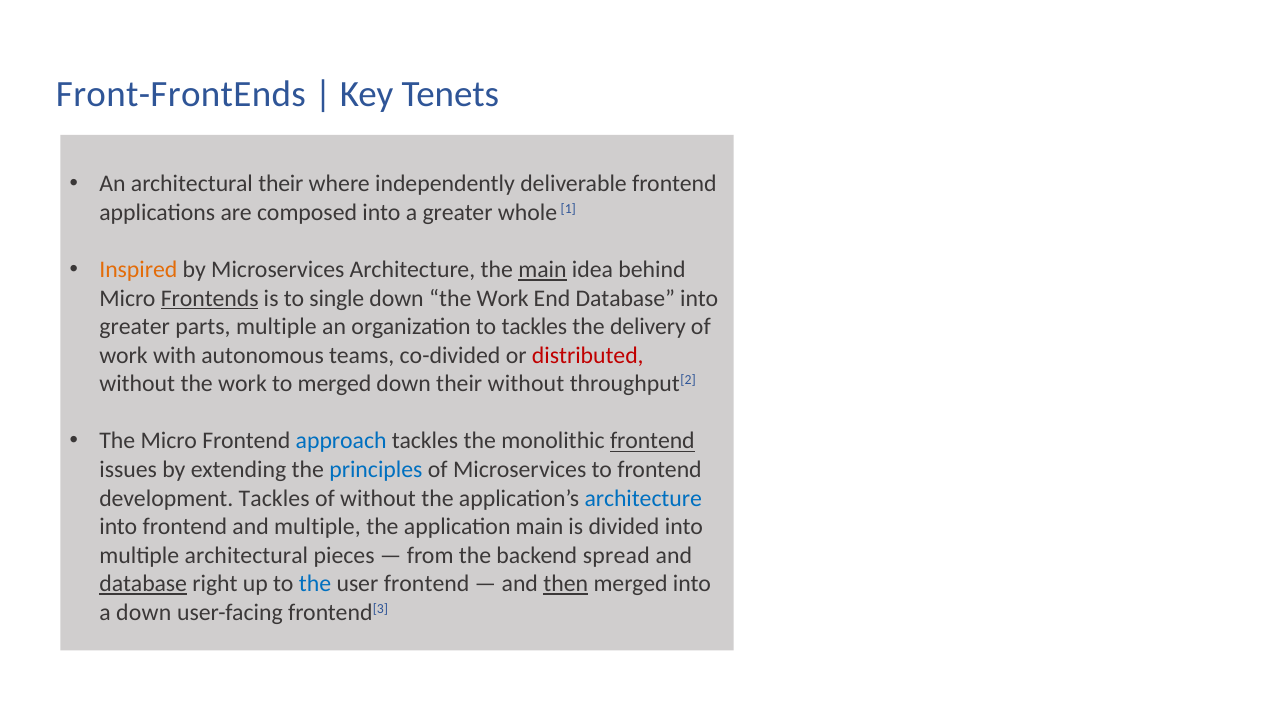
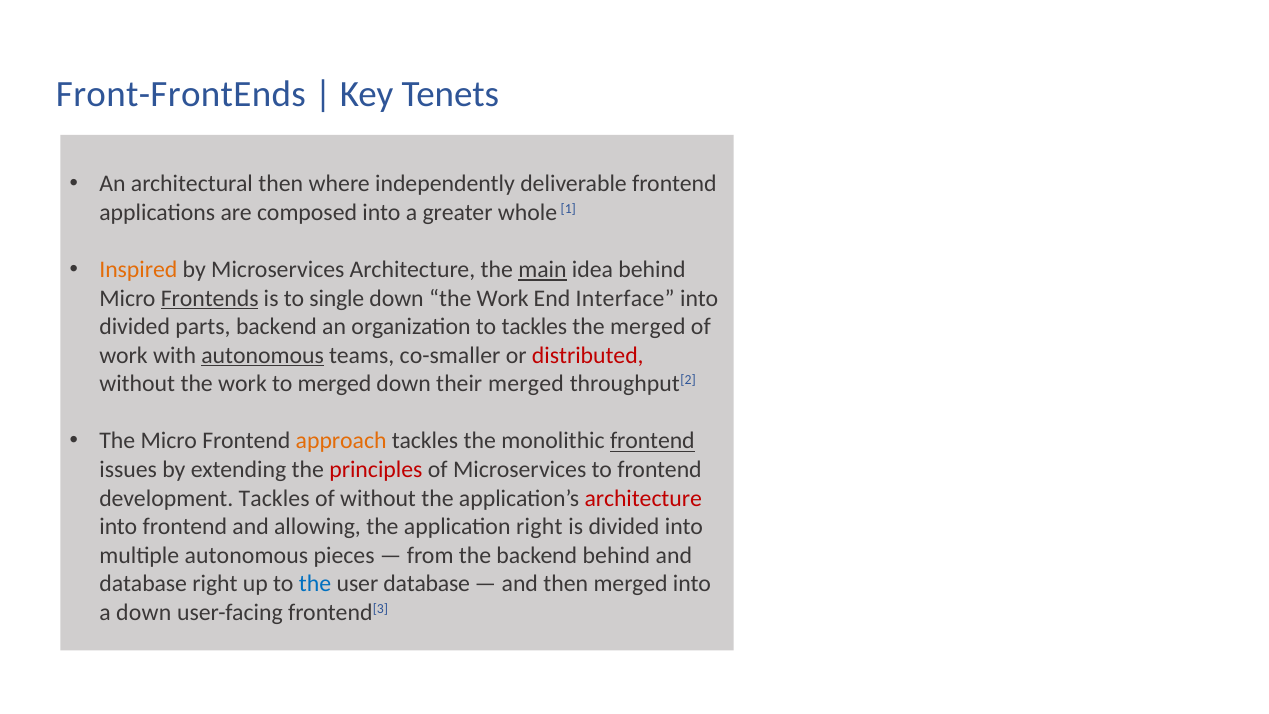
architectural their: their -> then (281, 184)
End Database: Database -> Interface (625, 298)
greater: greater -> divided (135, 327)
parts multiple: multiple -> backend (276, 327)
the delivery: delivery -> merged (648, 327)
autonomous underline: none -> present (263, 355)
co-divided: co-divided -> co-smaller (450, 355)
their without: without -> merged (526, 384)
approach colour: blue -> orange (341, 441)
principles colour: blue -> red (376, 469)
architecture colour: blue -> red (643, 498)
and multiple: multiple -> allowing (317, 527)
application main: main -> right (539, 527)
multiple architectural: architectural -> autonomous (246, 555)
backend spread: spread -> behind (616, 555)
database underline: present -> none (143, 584)
user frontend: frontend -> database (427, 584)
then underline: present -> none (566, 584)
